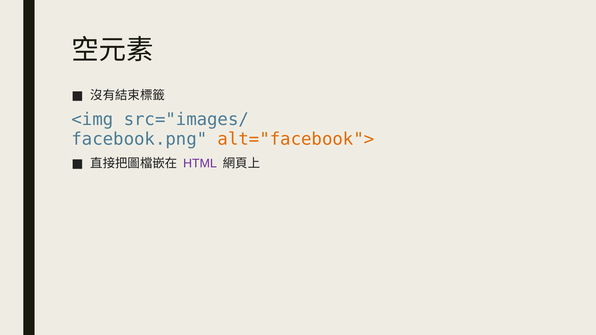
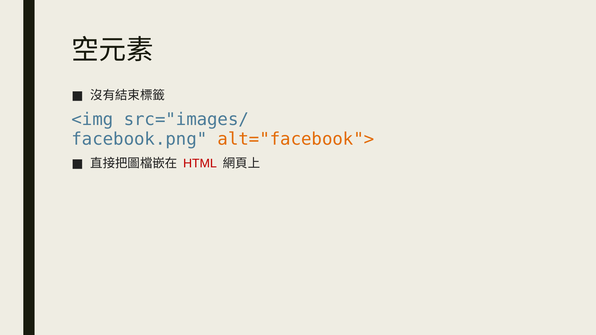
HTML colour: purple -> red (200, 163)
